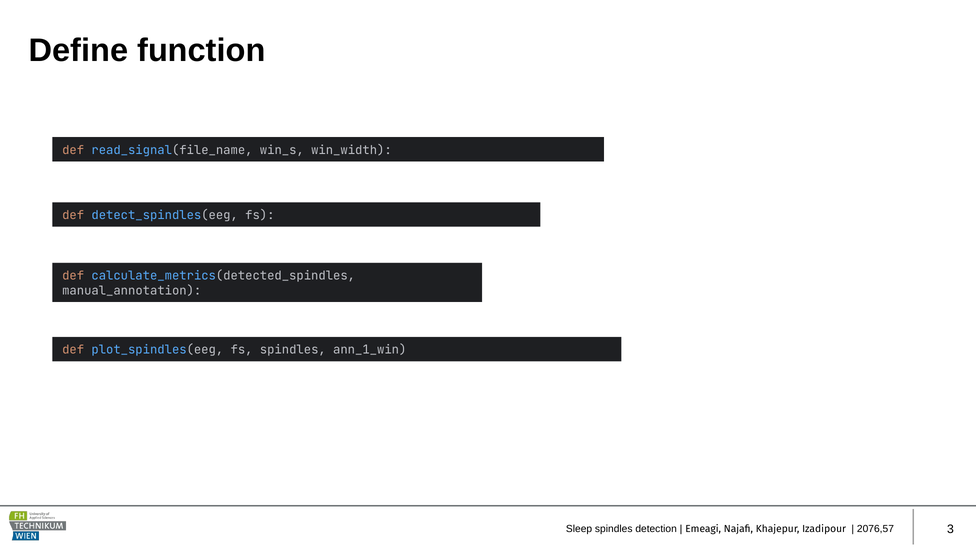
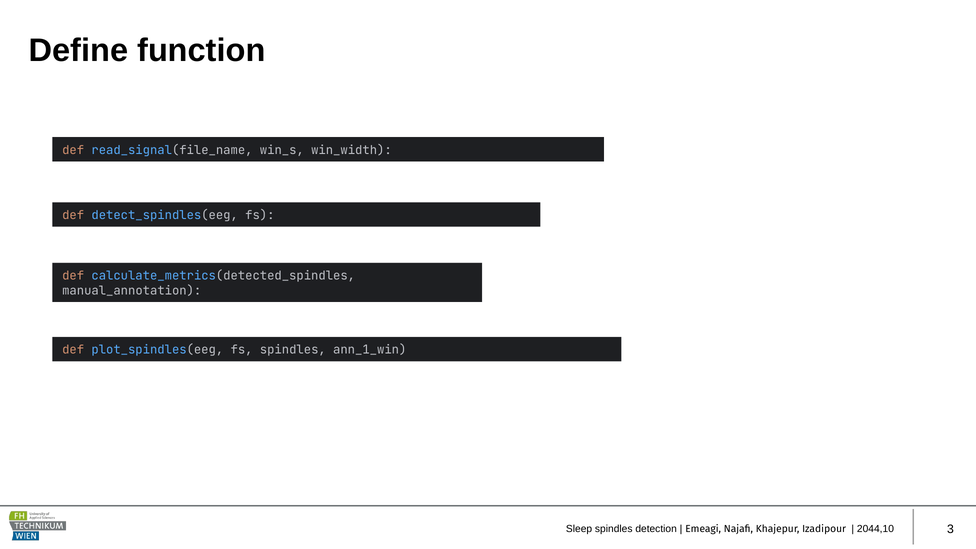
2076,57: 2076,57 -> 2044,10 (875, 529)
